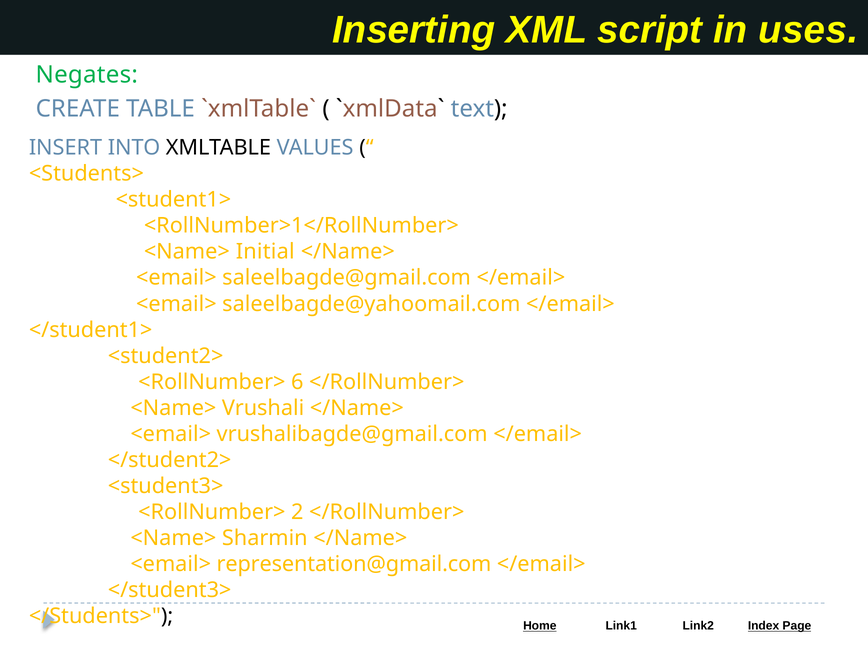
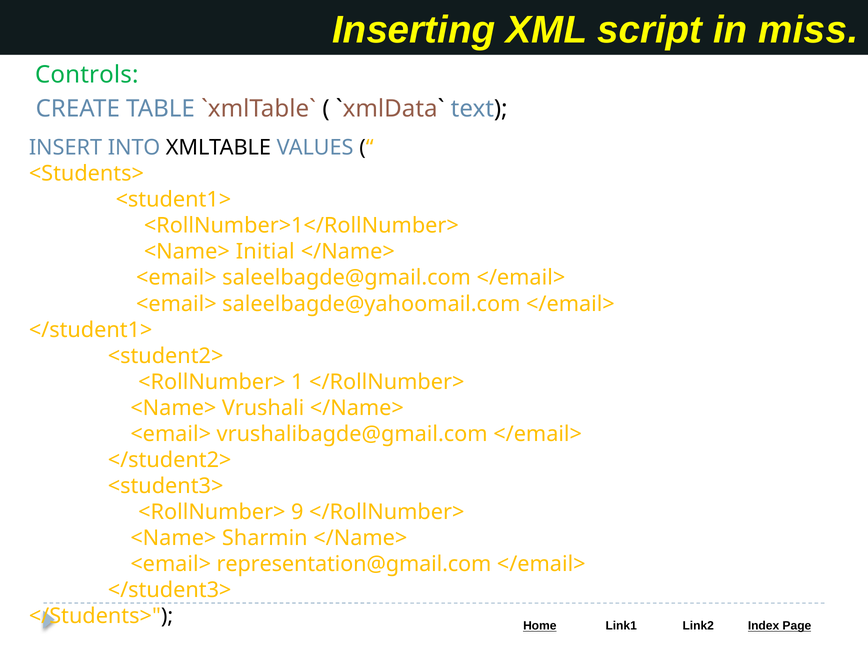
uses: uses -> miss (808, 30)
Negates: Negates -> Controls (87, 75)
6: 6 -> 1 (297, 382)
2: 2 -> 9 (297, 512)
